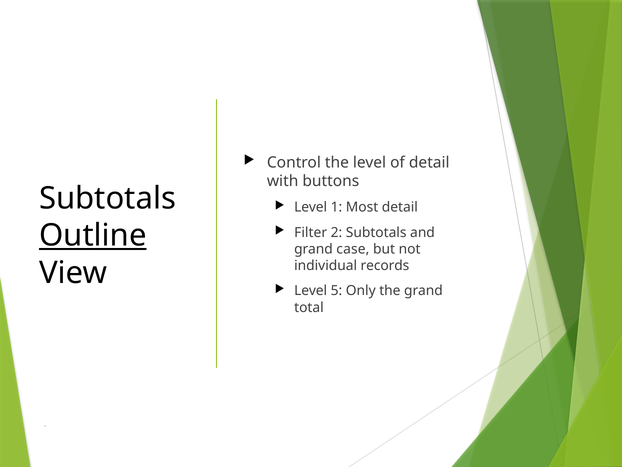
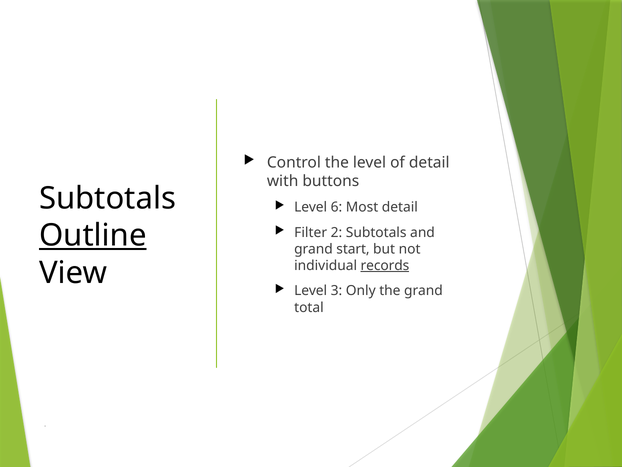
1: 1 -> 6 (337, 207)
case: case -> start (353, 249)
records underline: none -> present (385, 265)
5: 5 -> 3 (337, 291)
